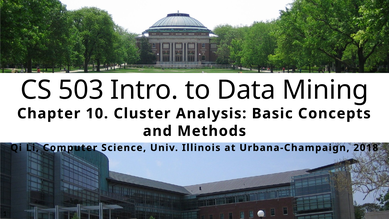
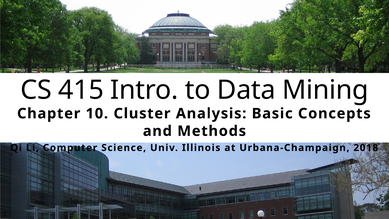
503: 503 -> 415 (81, 90)
